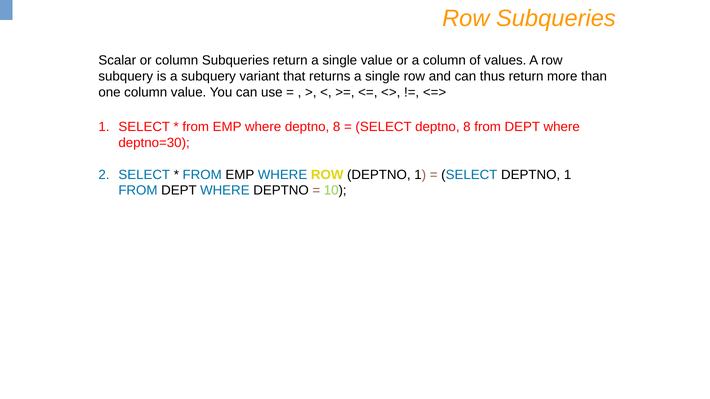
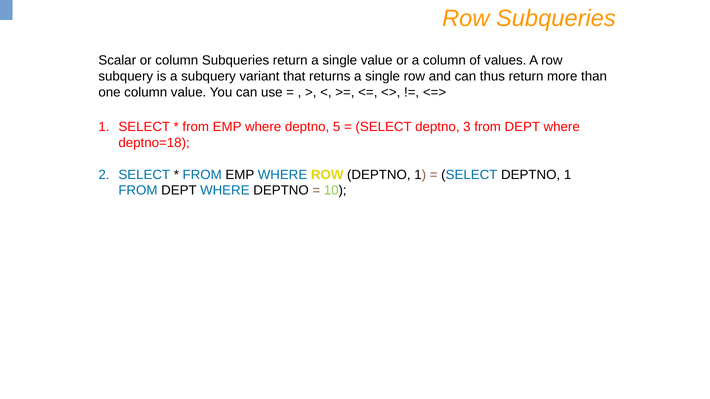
where deptno 8: 8 -> 5 (337, 127)
SELECT deptno 8: 8 -> 3 (467, 127)
deptno=30: deptno=30 -> deptno=18 (154, 143)
